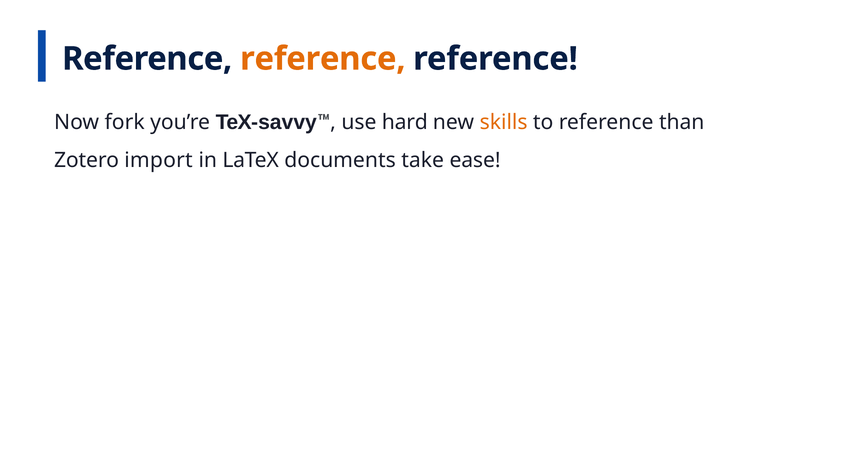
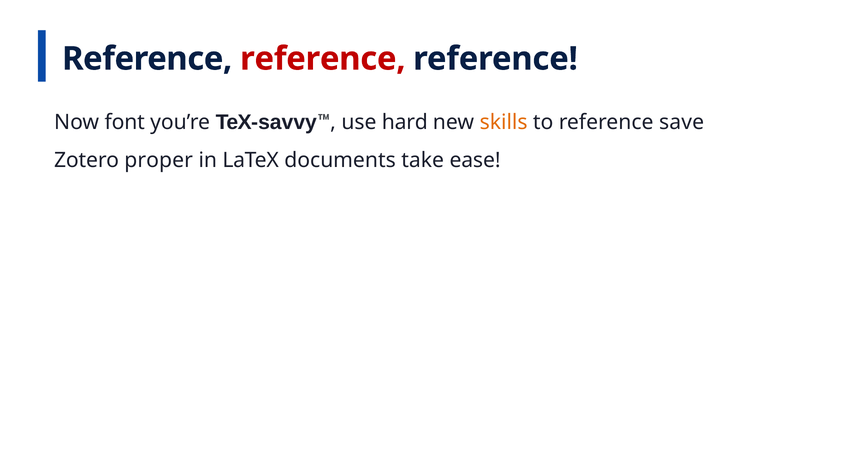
reference colour: orange -> red (323, 59)
fork: fork -> font (125, 122)
than: than -> save (682, 122)
import: import -> proper (159, 160)
